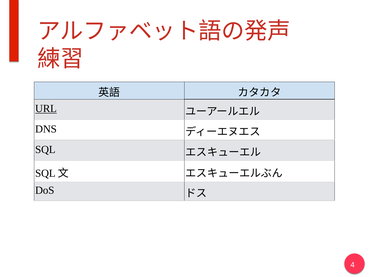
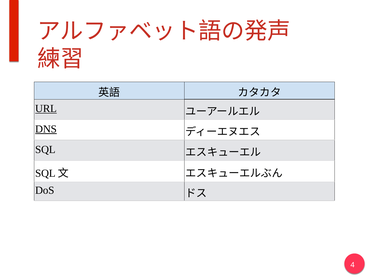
DNS underline: none -> present (46, 129)
